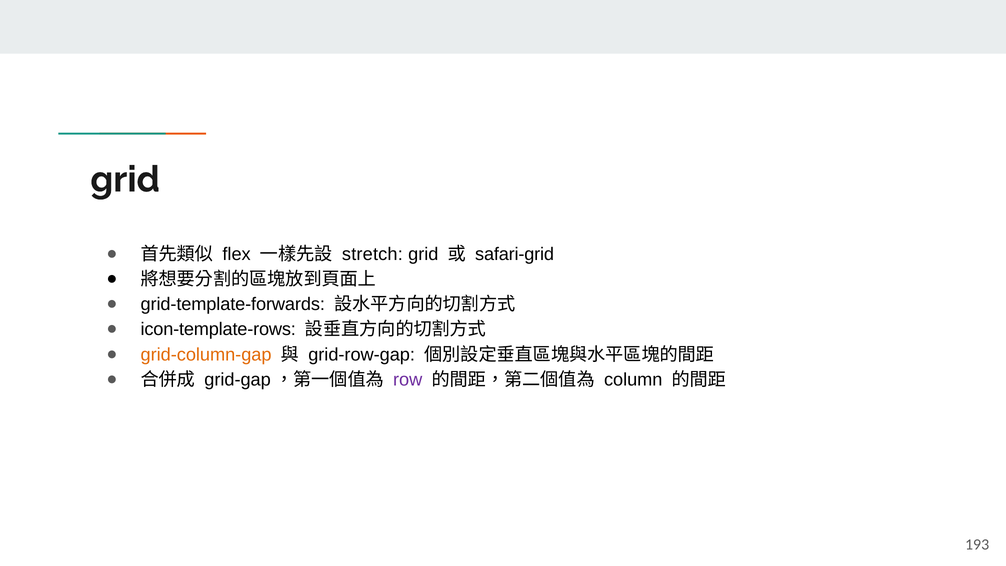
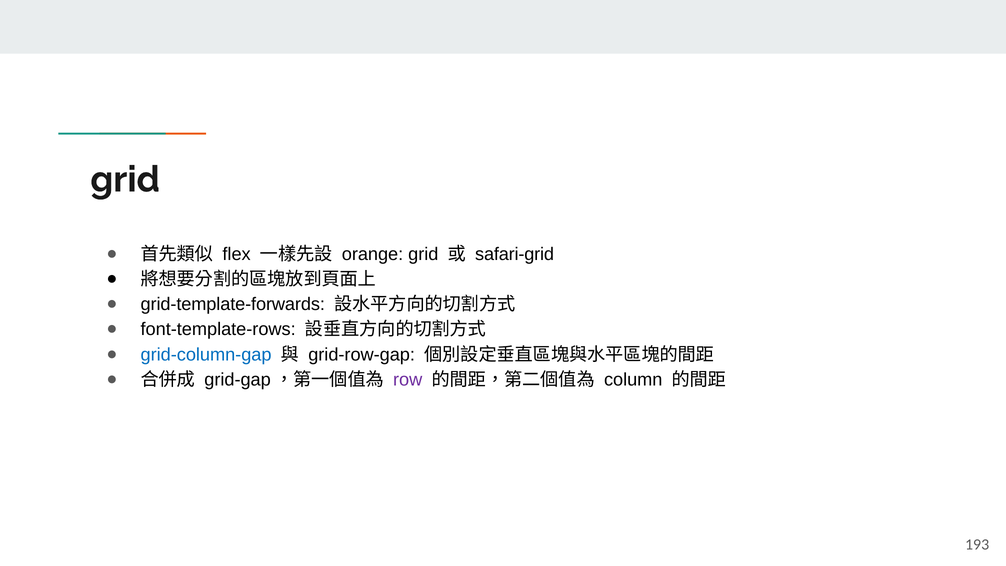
stretch: stretch -> orange (373, 254)
icon-template-rows: icon-template-rows -> font-template-rows (218, 329)
grid-column-gap colour: orange -> blue (206, 354)
